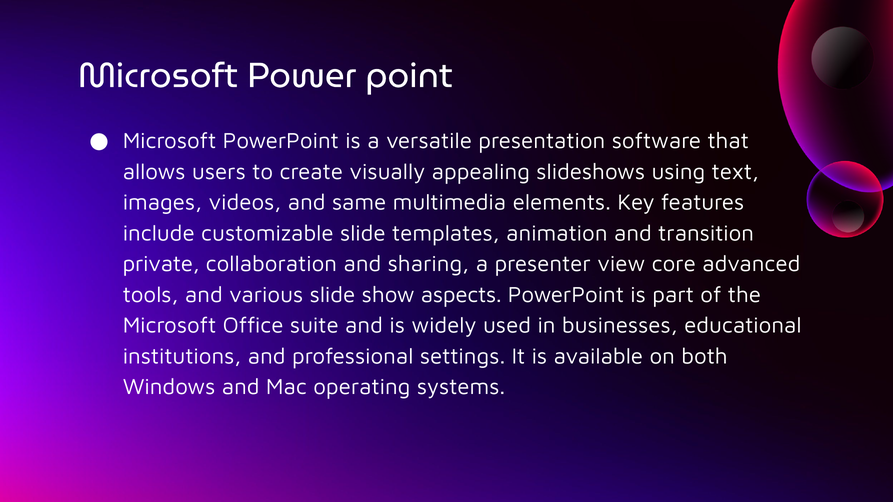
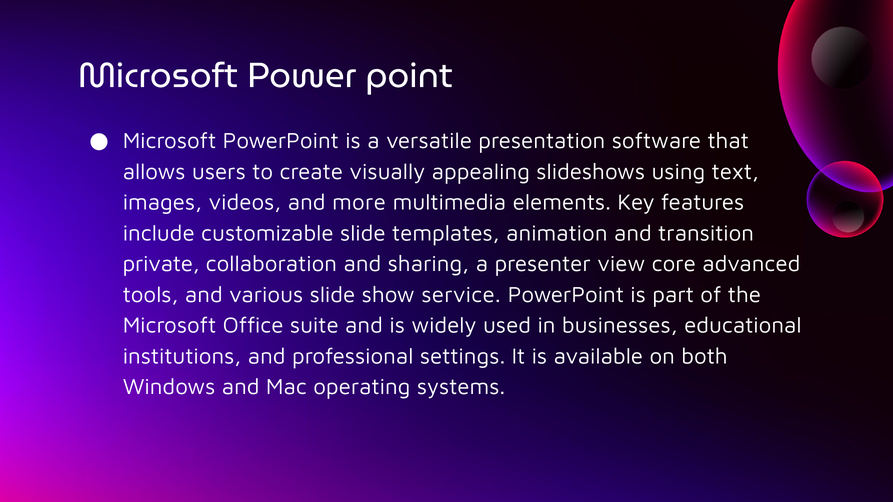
same: same -> more (359, 203)
aspects: aspects -> service (461, 295)
